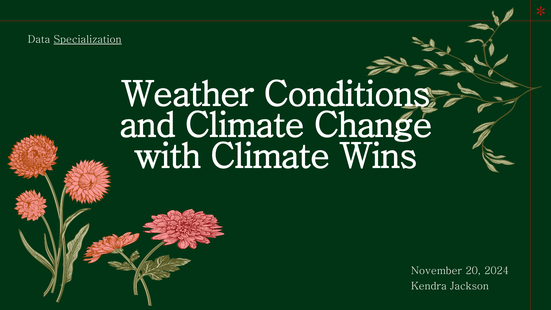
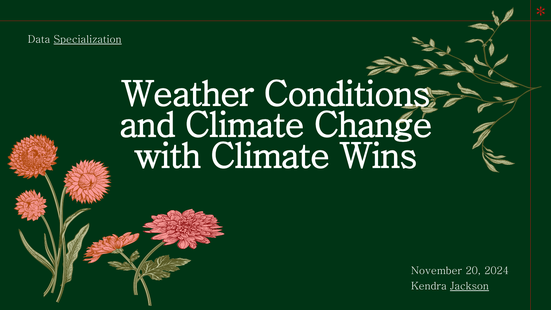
Jackson underline: none -> present (469, 286)
